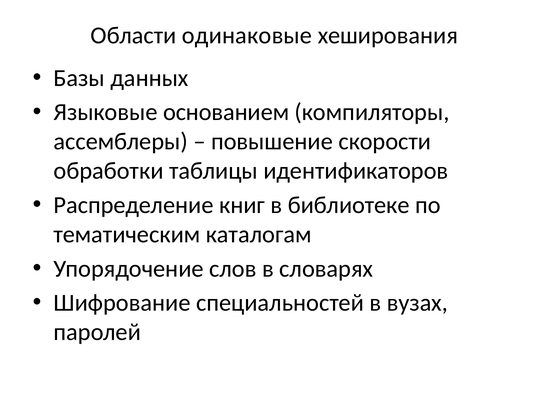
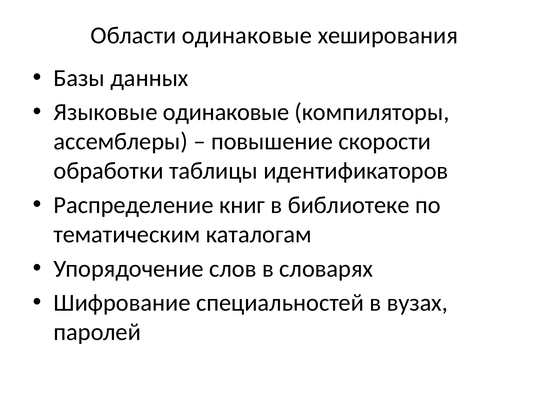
Языковые основанием: основанием -> одинаковые (226, 112)
